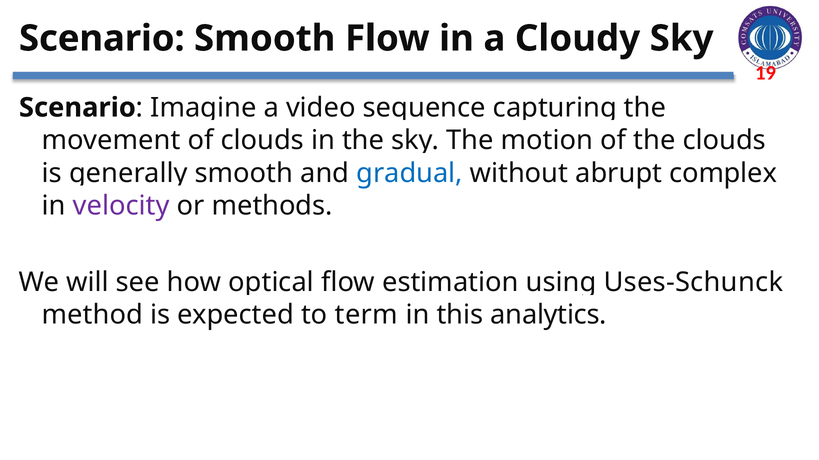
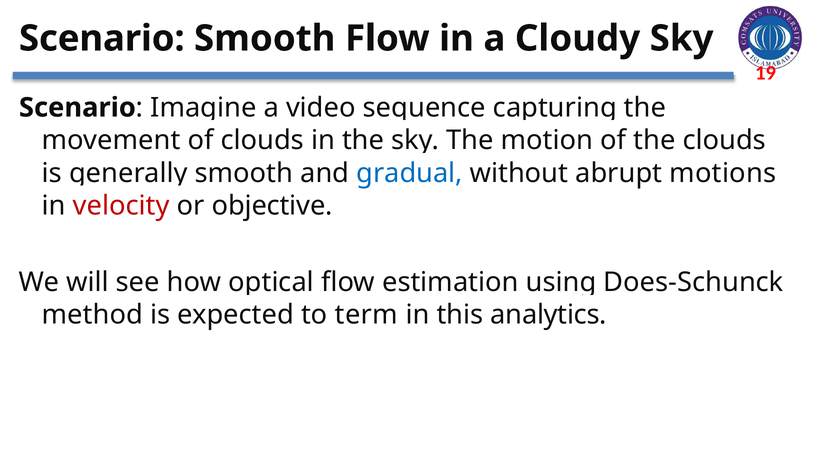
complex: complex -> motions (723, 173)
velocity colour: purple -> red (121, 206)
methods: methods -> objective (272, 206)
Uses-Schunck: Uses-Schunck -> Does-Schunck (694, 283)
